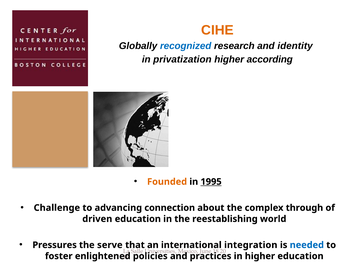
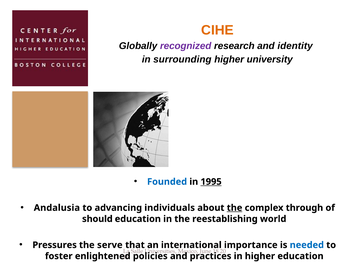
recognized colour: blue -> purple (186, 46)
privatization: privatization -> surrounding (182, 59)
according: according -> university (270, 59)
Founded colour: orange -> blue (167, 181)
Challenge: Challenge -> Andalusia (57, 207)
connection: connection -> individuals (170, 207)
the underline: none -> present (235, 207)
driven: driven -> should (97, 218)
integration: integration -> importance (251, 245)
